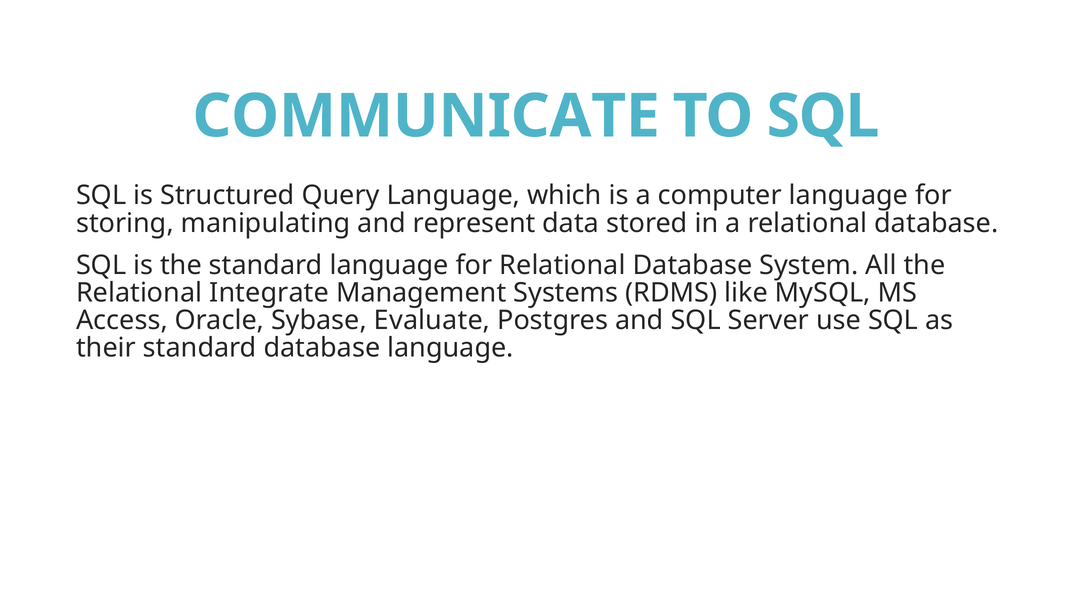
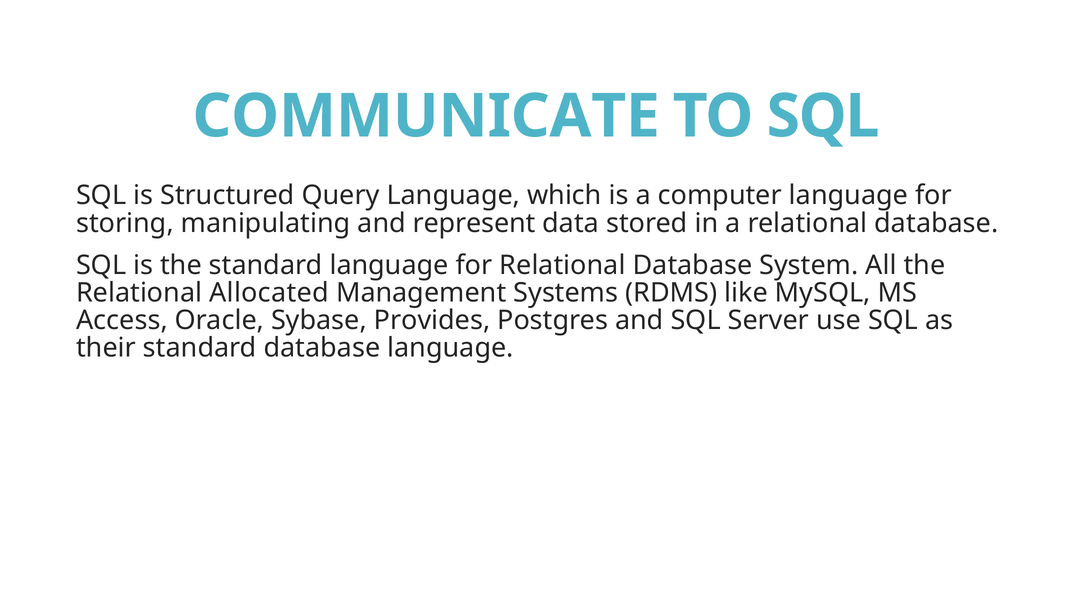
Integrate: Integrate -> Allocated (269, 293)
Evaluate: Evaluate -> Provides (432, 321)
